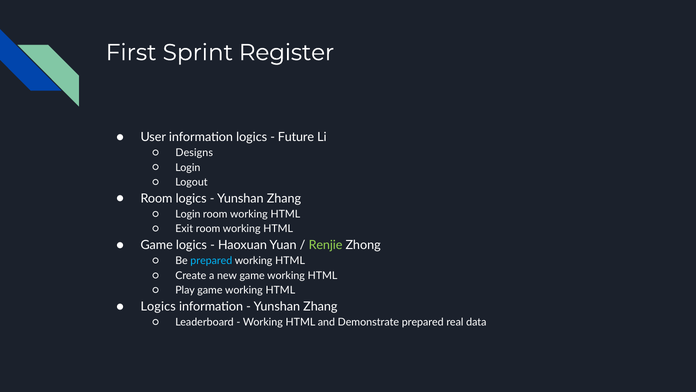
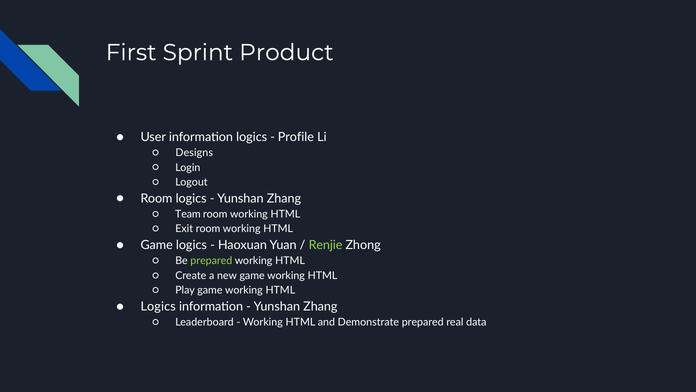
Register: Register -> Product (286, 52)
Future: Future -> Profile (296, 137)
Login: Login -> Team (188, 214)
prepared colour: light blue -> light green (211, 261)
